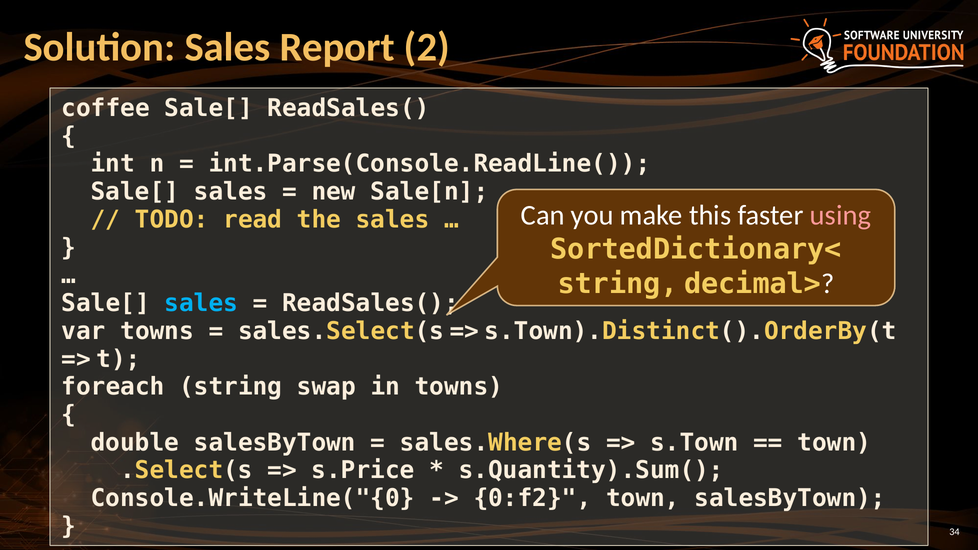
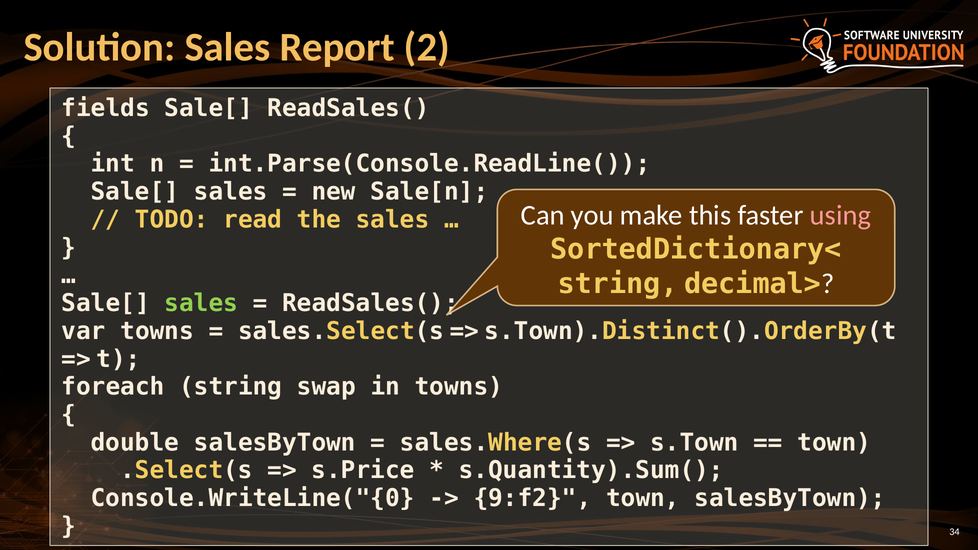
coffee: coffee -> fields (106, 108)
sales colour: light blue -> light green (201, 303)
0:f2: 0:f2 -> 9:f2 (532, 498)
